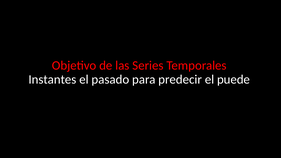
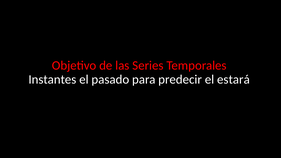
puede: puede -> estará (233, 79)
